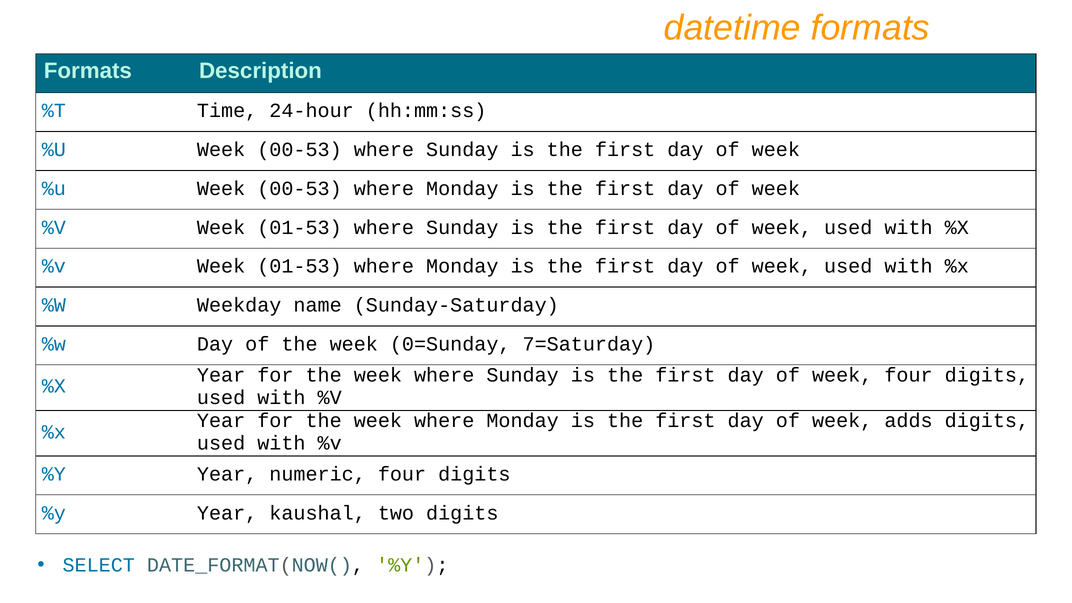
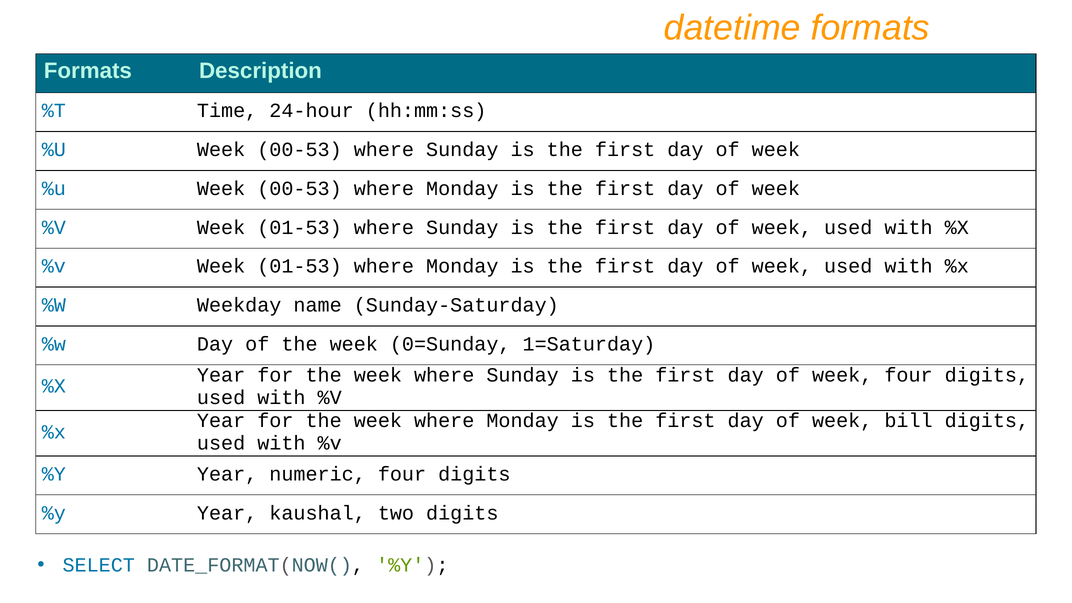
7=Saturday: 7=Saturday -> 1=Saturday (589, 344)
adds: adds -> bill (909, 420)
